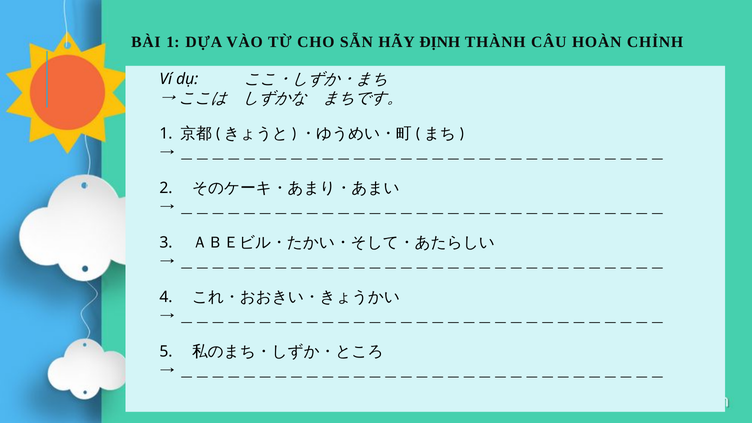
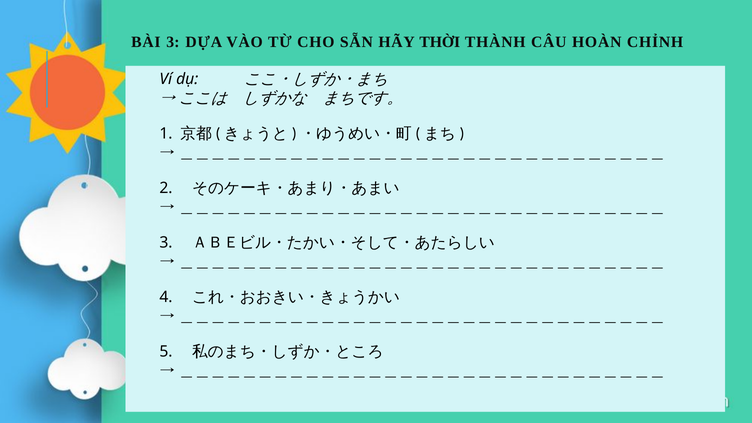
BÀI 1: 1 -> 3 (173, 42)
ĐỊNH: ĐỊNH -> THỜI (440, 42)
